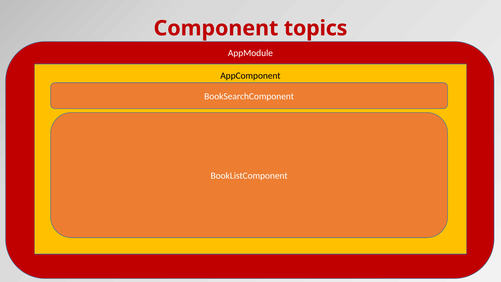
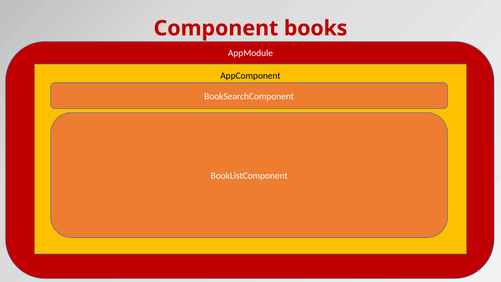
topics: topics -> books (316, 28)
